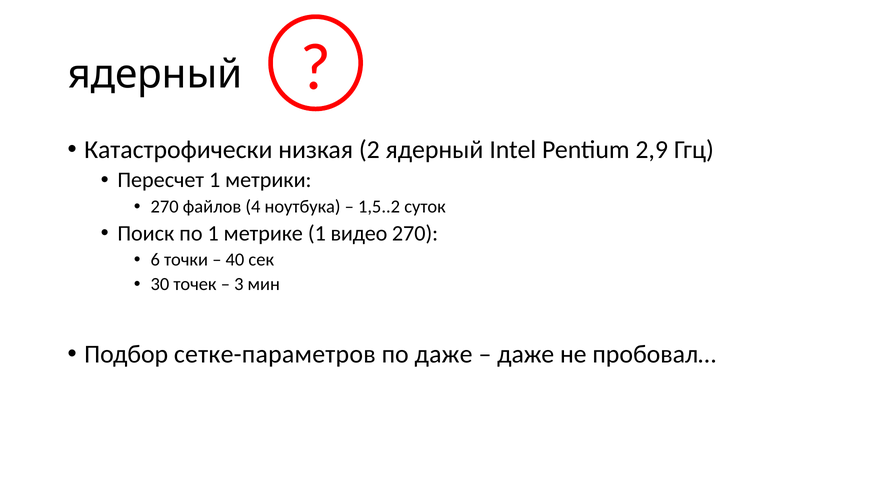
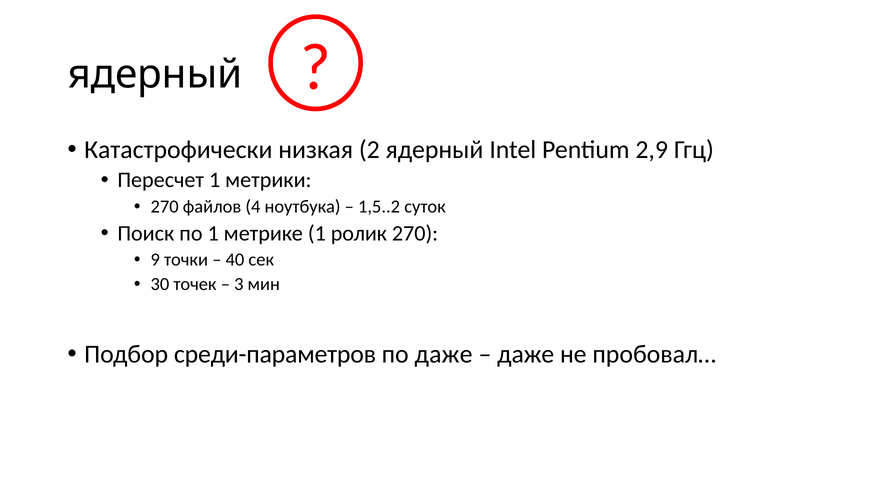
видео: видео -> ролик (359, 233)
6: 6 -> 9 (155, 260)
сетке-параметров: сетке-параметров -> среди-параметров (275, 355)
